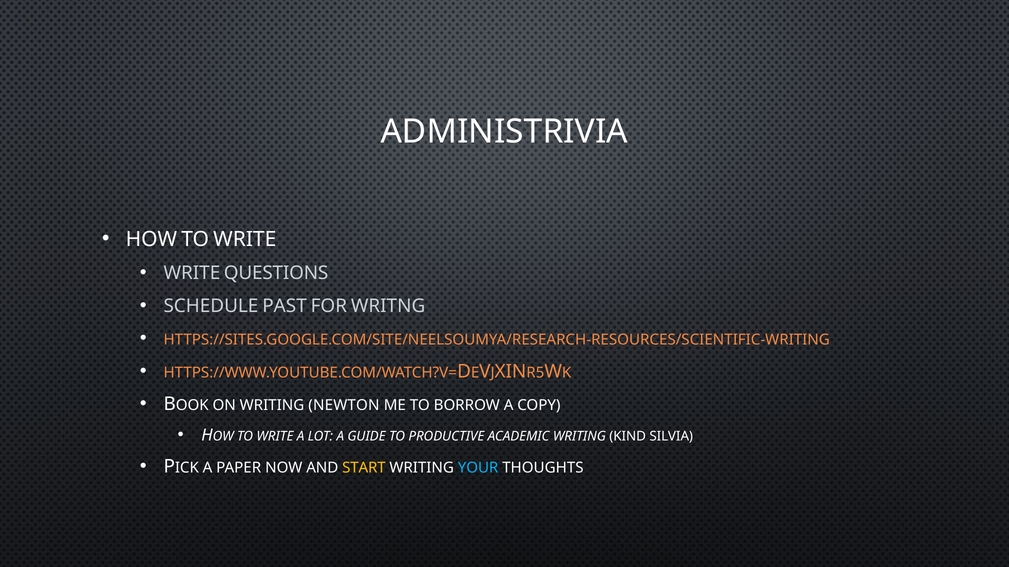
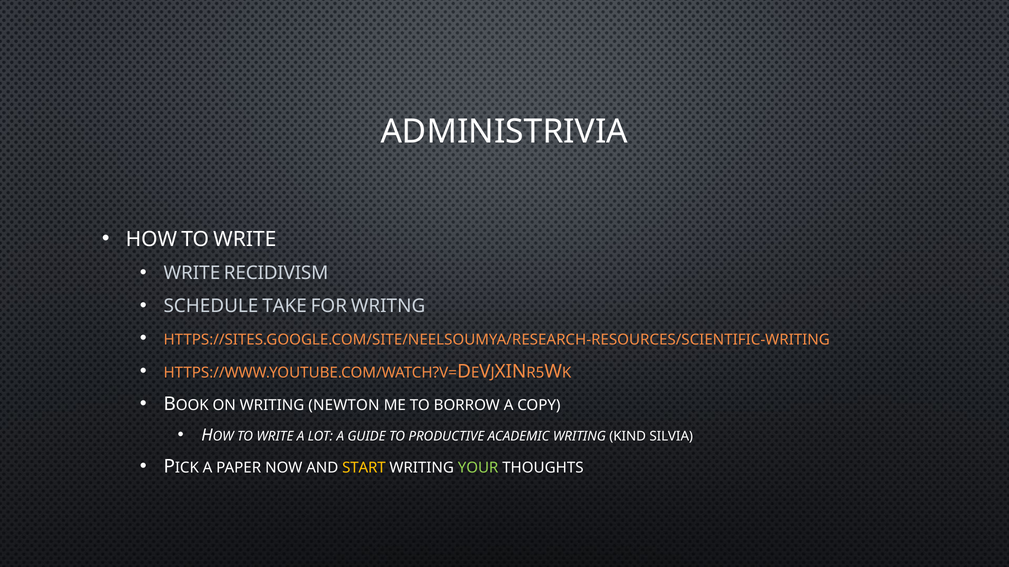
QUESTIONS: QUESTIONS -> RECIDIVISM (276, 273)
PAST: PAST -> TAKE (285, 306)
YOUR colour: light blue -> light green (478, 468)
